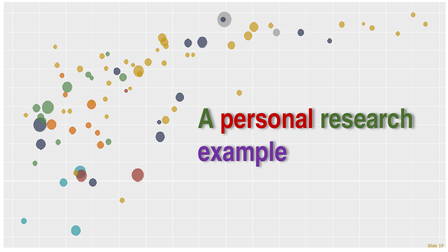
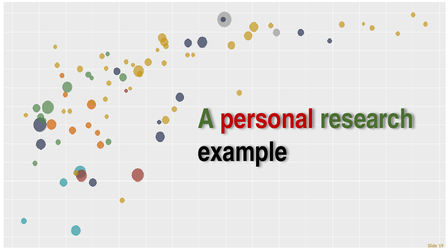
example colour: purple -> black (243, 152)
